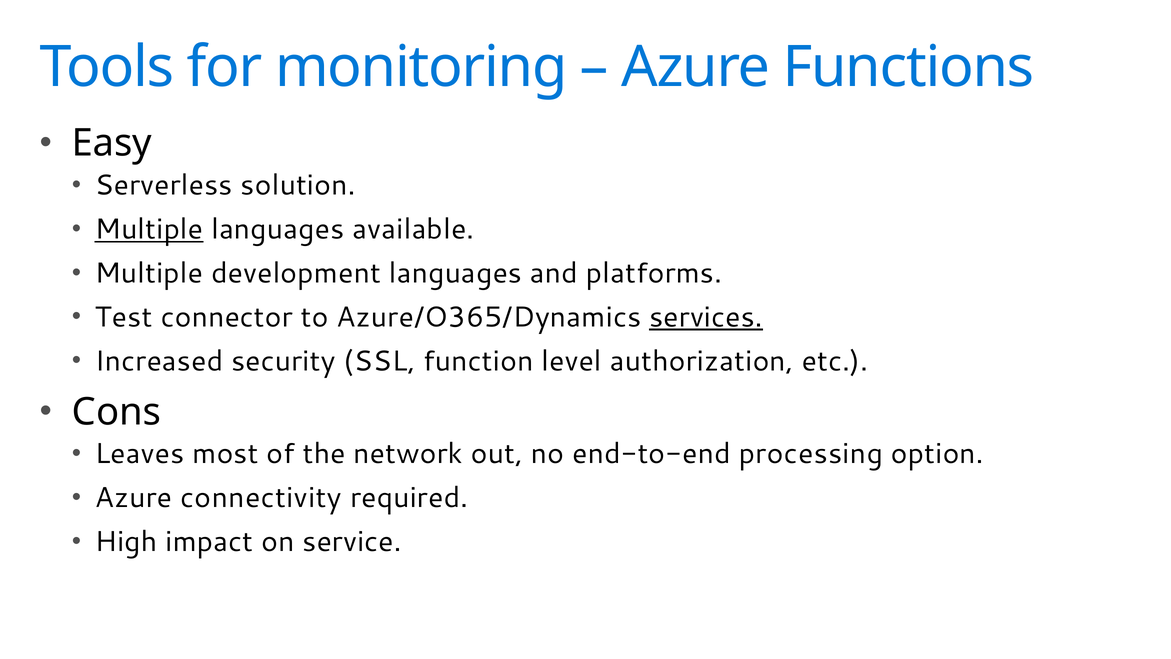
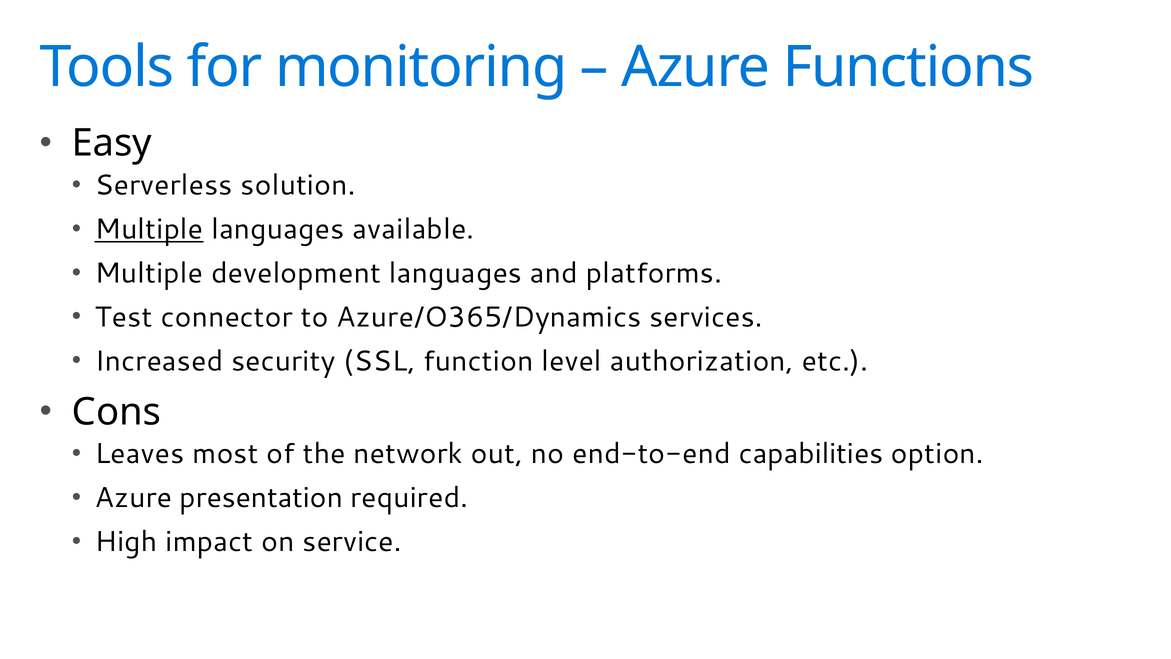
services underline: present -> none (706, 317)
processing: processing -> capabilities (811, 454)
connectivity: connectivity -> presentation (261, 498)
